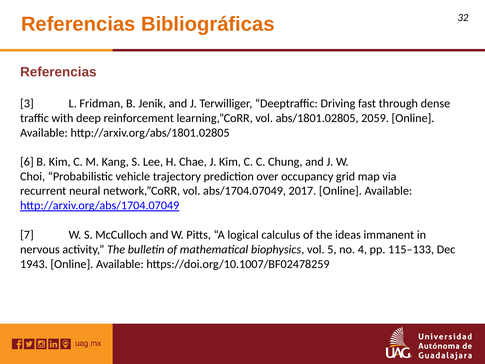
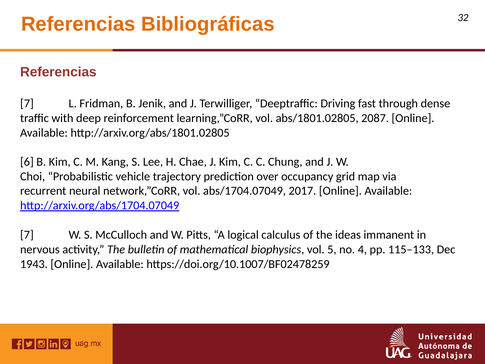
3: 3 -> 7 (27, 104)
2059: 2059 -> 2087 (375, 118)
